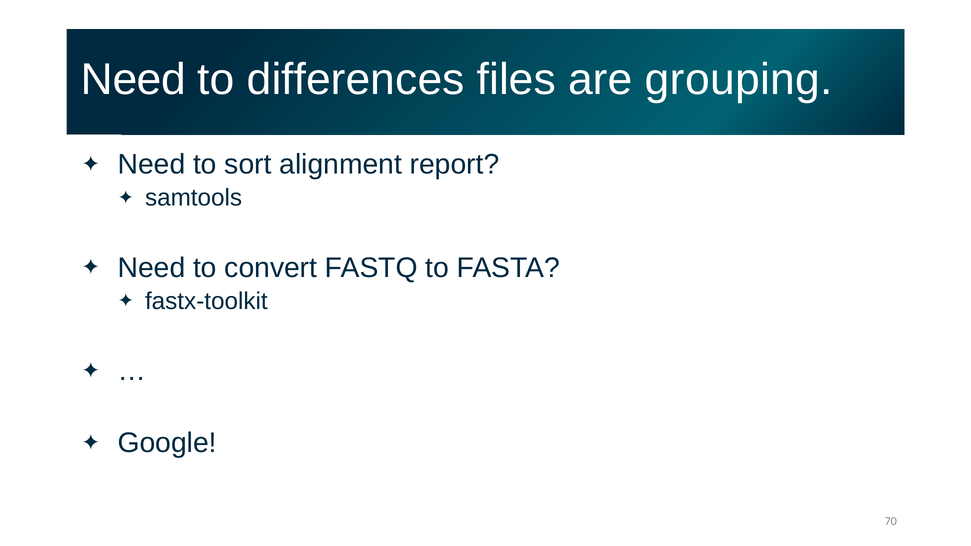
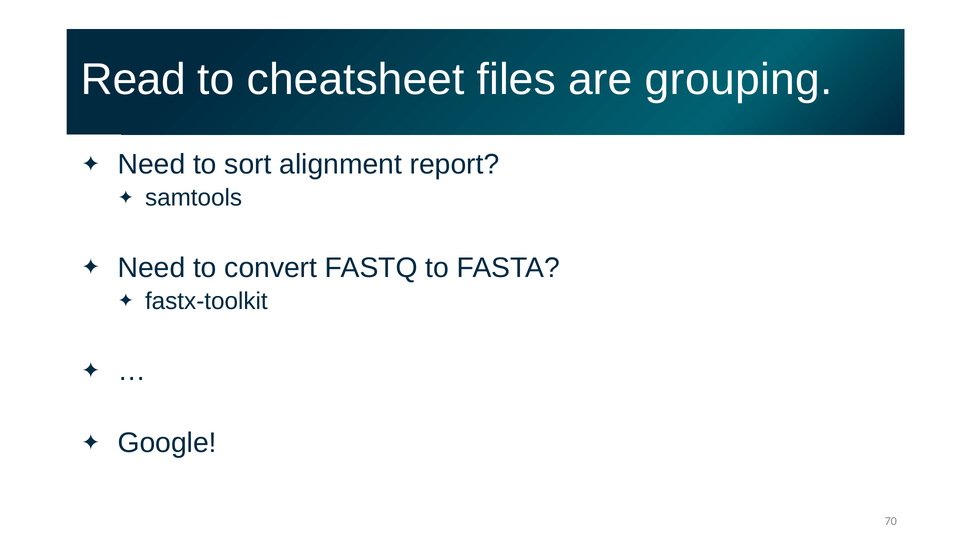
Need: Need -> Read (133, 80)
differences: differences -> cheatsheet (356, 80)
